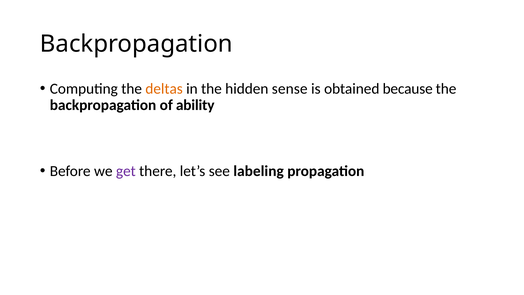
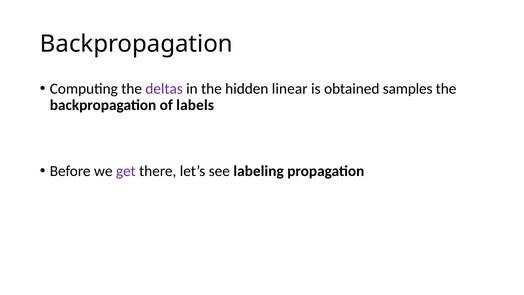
deltas colour: orange -> purple (164, 89)
sense: sense -> linear (290, 89)
because: because -> samples (408, 89)
ability: ability -> labels (195, 105)
